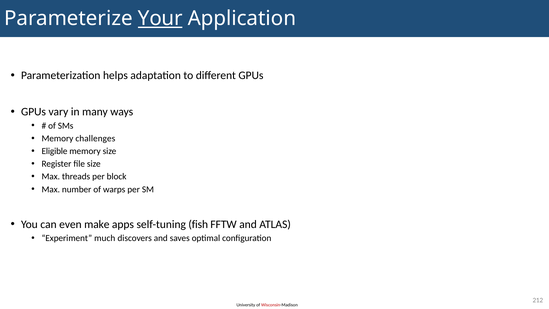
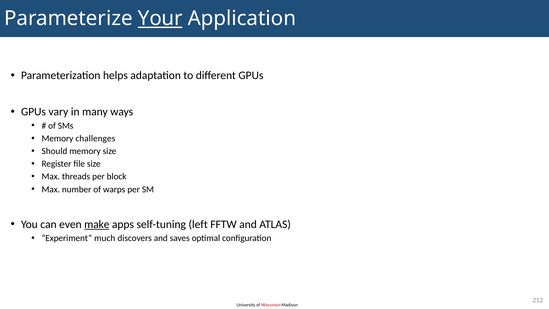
Eligible: Eligible -> Should (54, 151)
make underline: none -> present (97, 224)
fish: fish -> left (198, 224)
